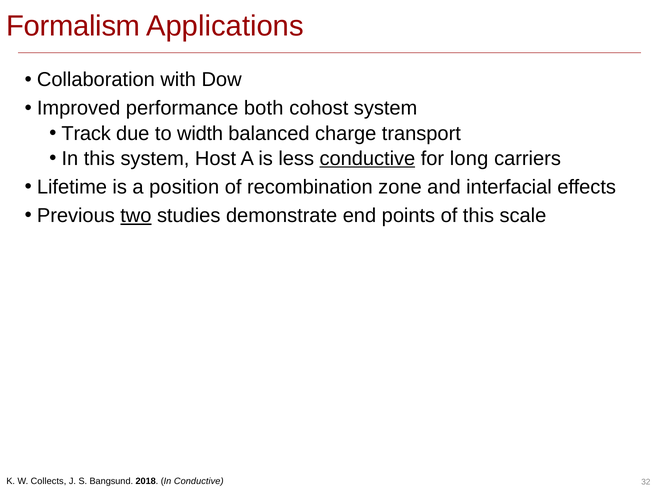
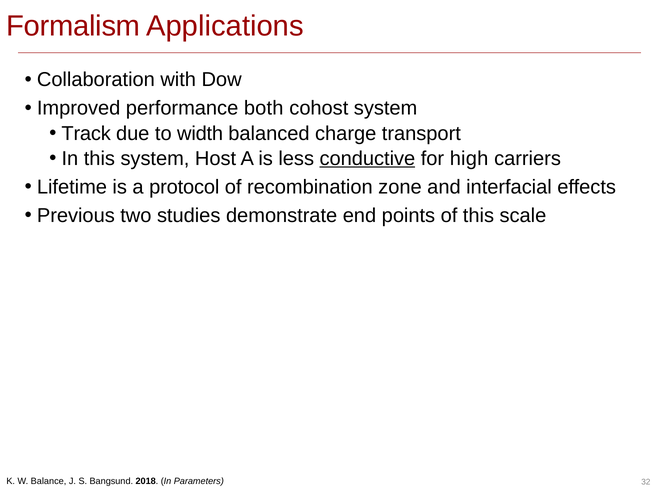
long: long -> high (469, 158)
position: position -> protocol (184, 187)
two underline: present -> none (136, 215)
Collects: Collects -> Balance (49, 481)
In Conductive: Conductive -> Parameters (199, 481)
